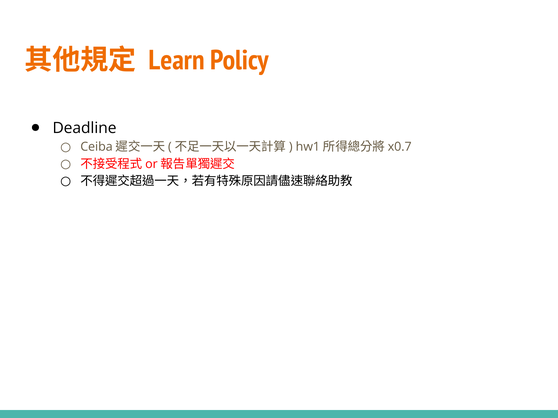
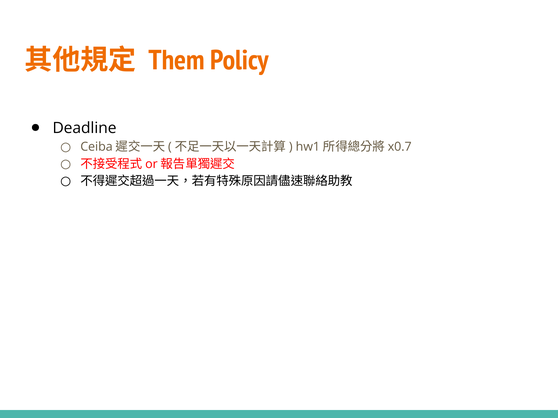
Learn: Learn -> Them (177, 60)
